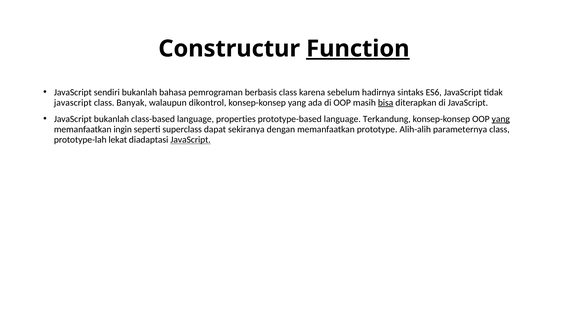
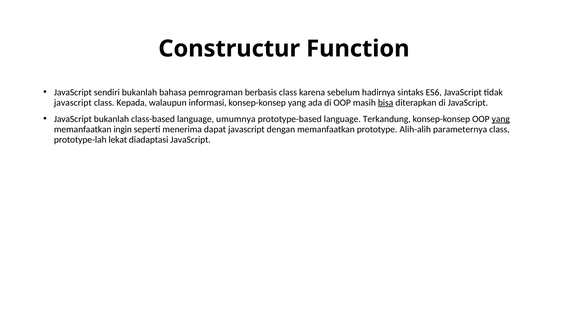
Function underline: present -> none (358, 49)
Banyak: Banyak -> Kepada (132, 103)
dikontrol: dikontrol -> informasi (208, 103)
properties: properties -> umumnya (236, 119)
superclass: superclass -> menerima (182, 130)
dapat sekiranya: sekiranya -> javascript (246, 130)
JavaScript underline: present -> none (191, 140)
